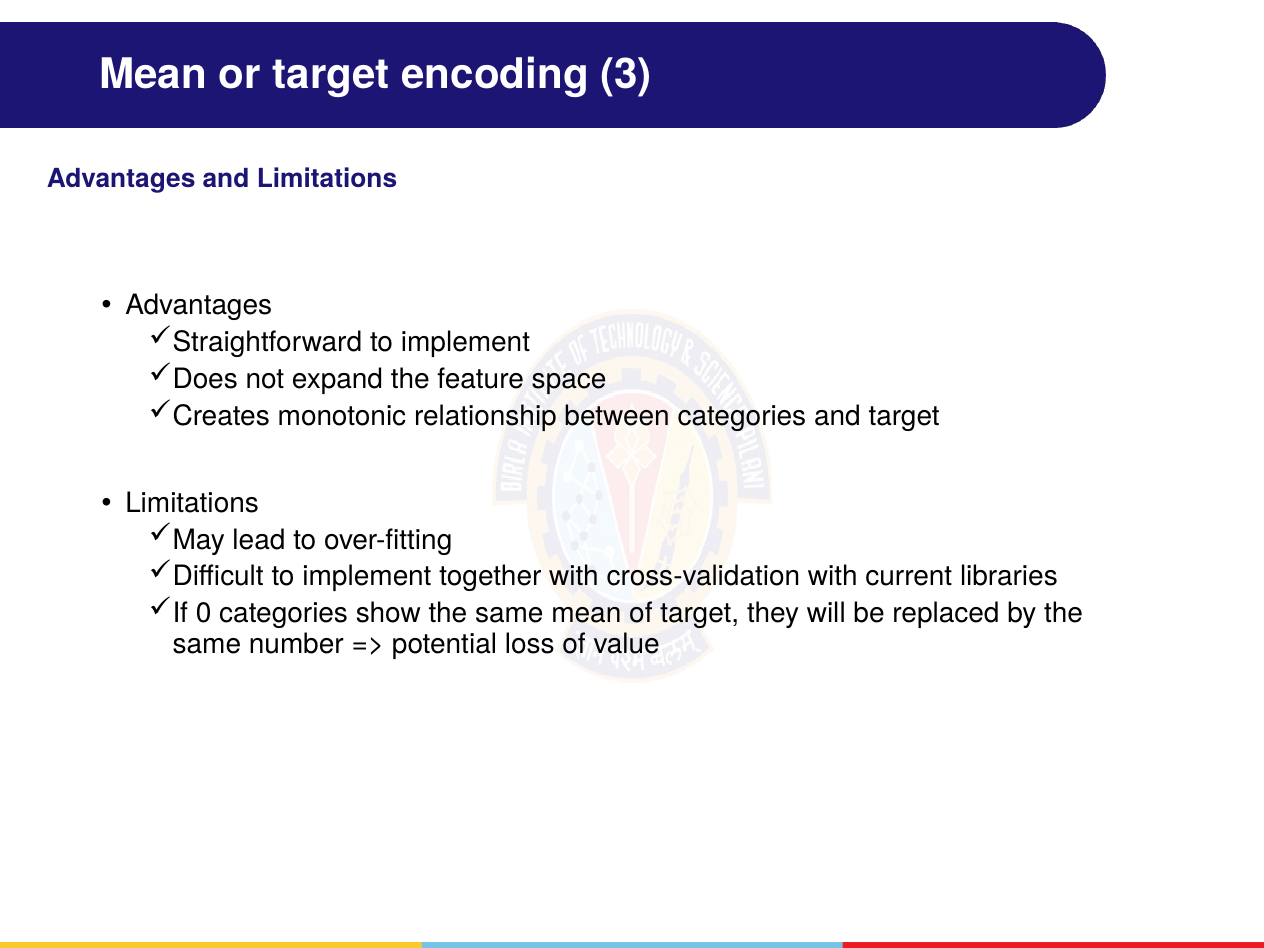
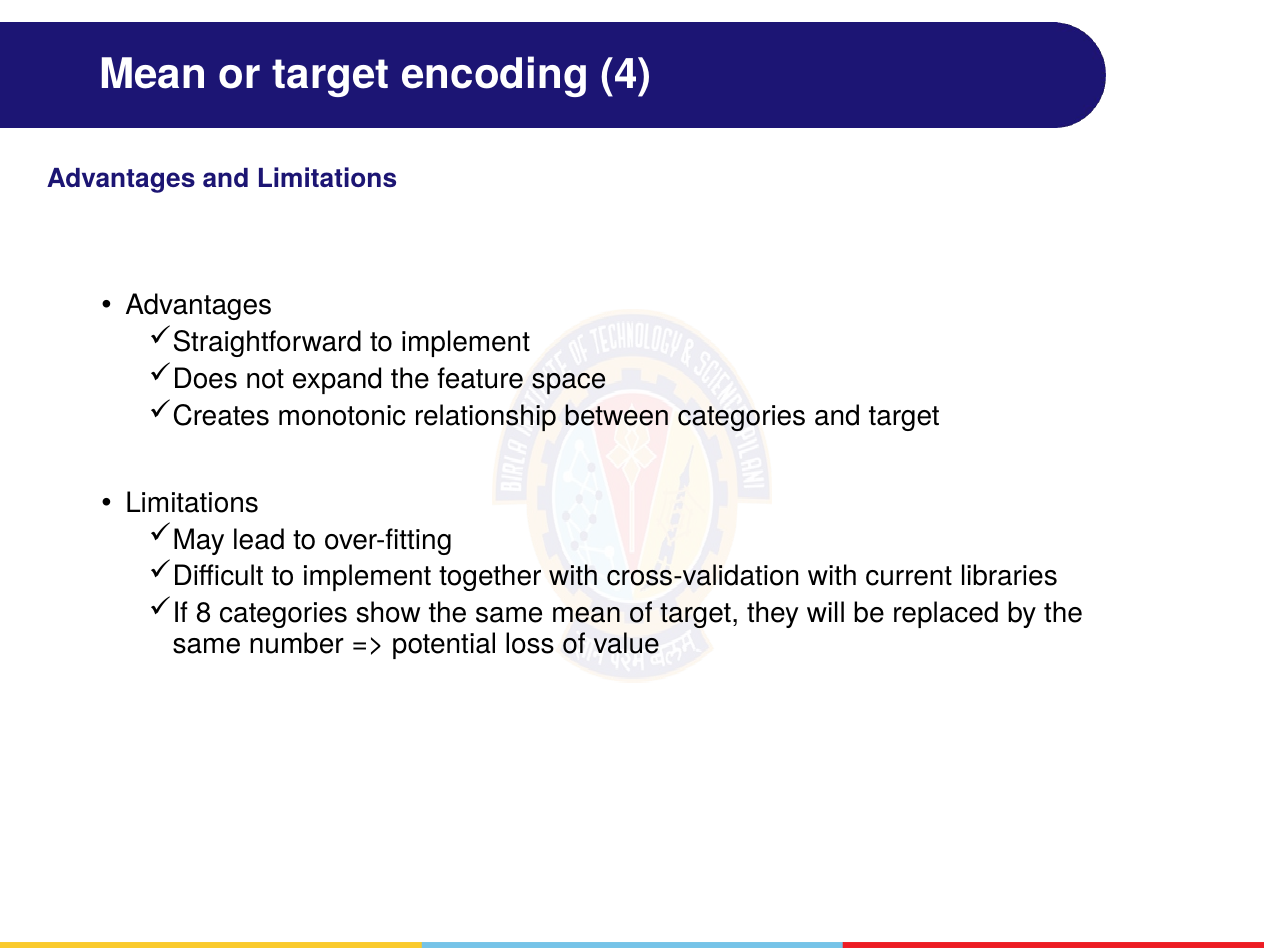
3: 3 -> 4 (626, 75)
0: 0 -> 8 (204, 614)
